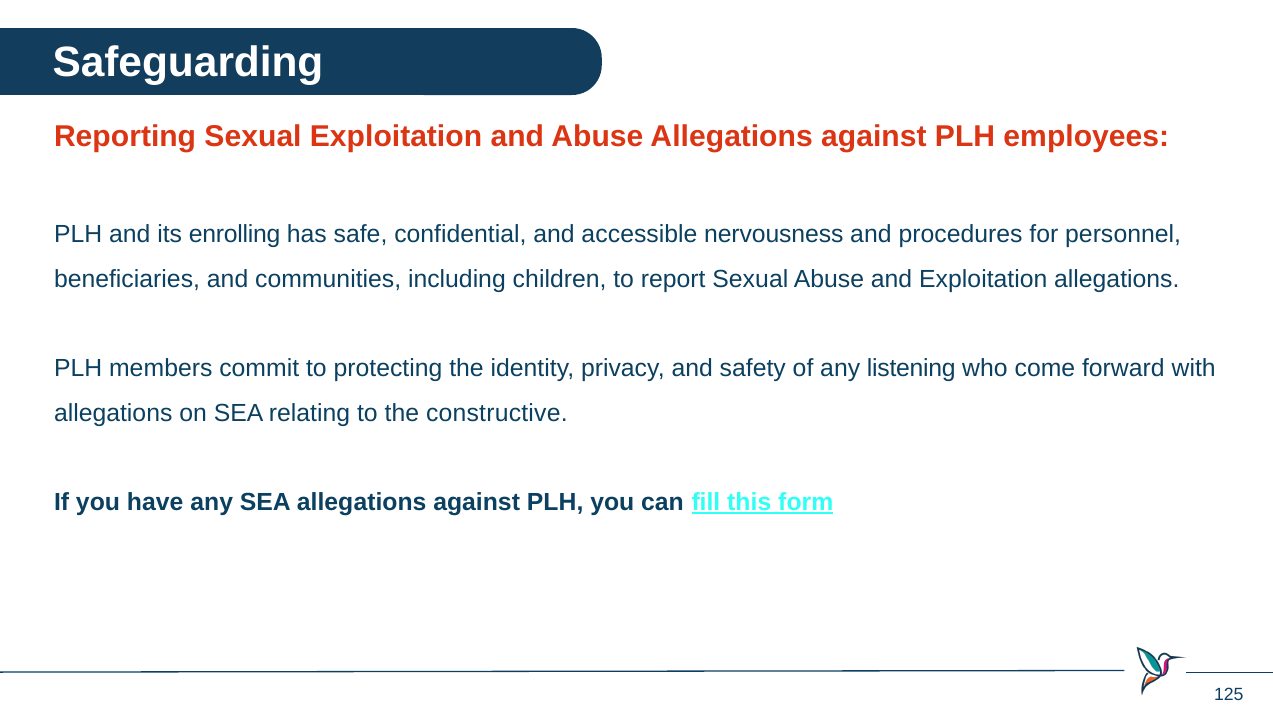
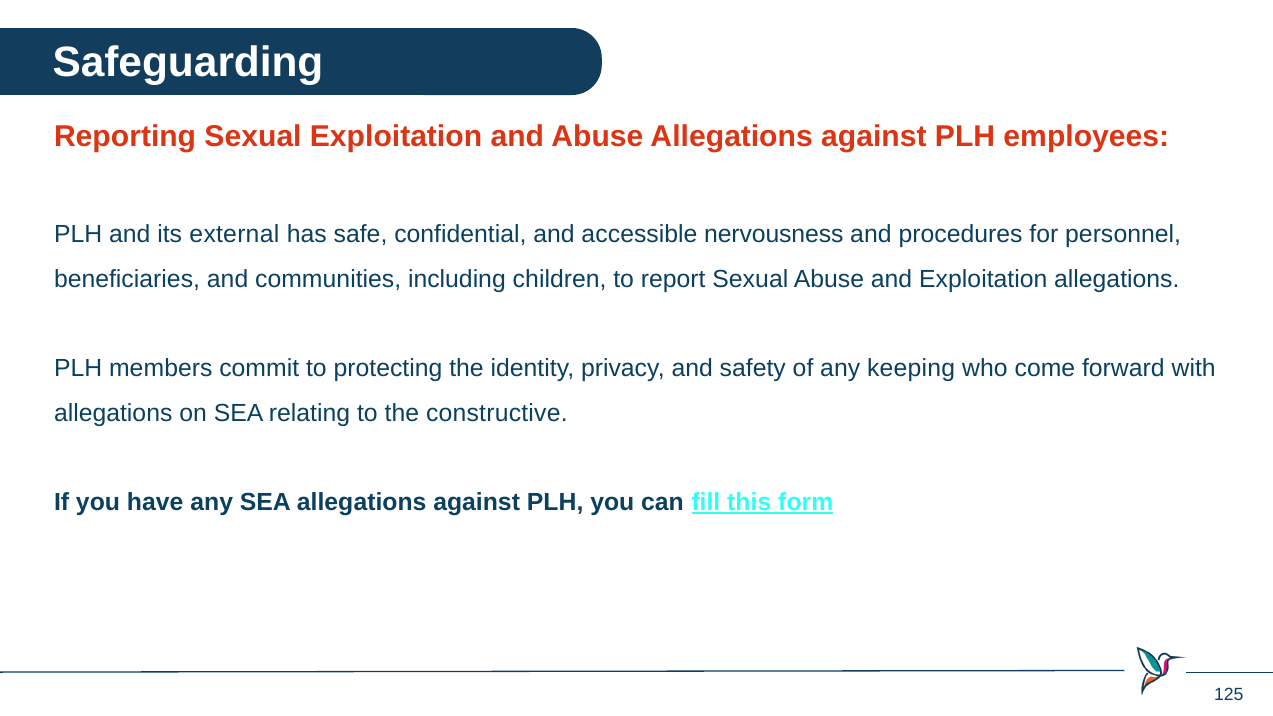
enrolling: enrolling -> external (234, 235)
listening: listening -> keeping (911, 368)
